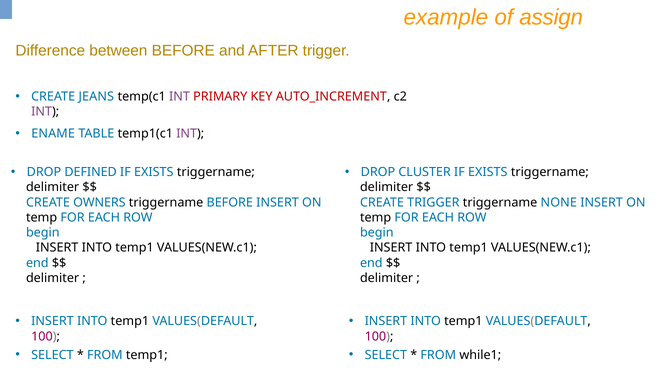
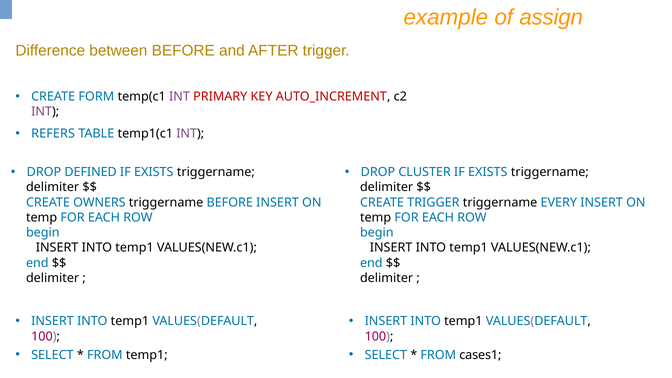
JEANS: JEANS -> FORM (96, 97)
ENAME: ENAME -> REFERS (53, 134)
NONE: NONE -> EVERY (559, 202)
while1: while1 -> cases1 (480, 355)
